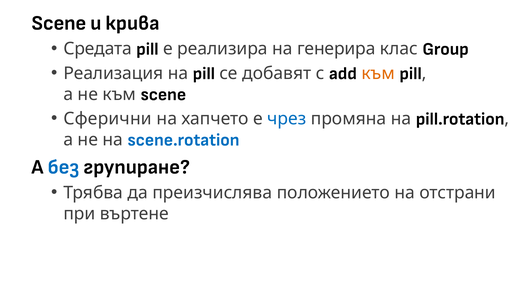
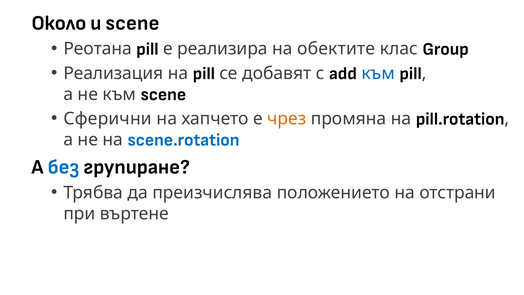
Scene: Scene -> Около (59, 23)
и крива: крива -> scene (132, 23)
Средата: Средата -> Реотана (98, 49)
генерира: генерира -> обектите (336, 49)
към colour: orange -> blue (378, 73)
чрез colour: blue -> orange (287, 119)
